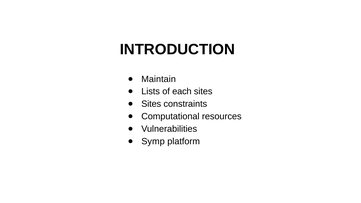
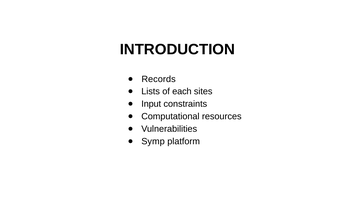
Maintain: Maintain -> Records (159, 79)
Sites: Sites -> Input (151, 104)
